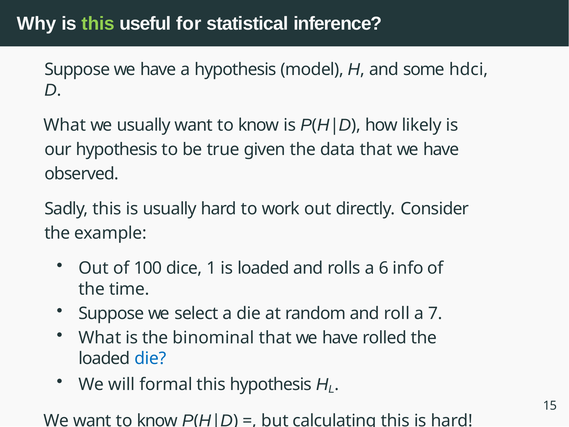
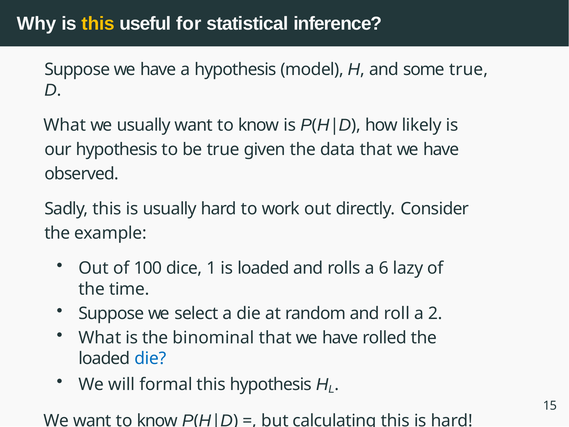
this colour: light green -> yellow (98, 24)
some hdci: hdci -> true (469, 69)
info: info -> lazy (408, 268)
7: 7 -> 2 (435, 314)
